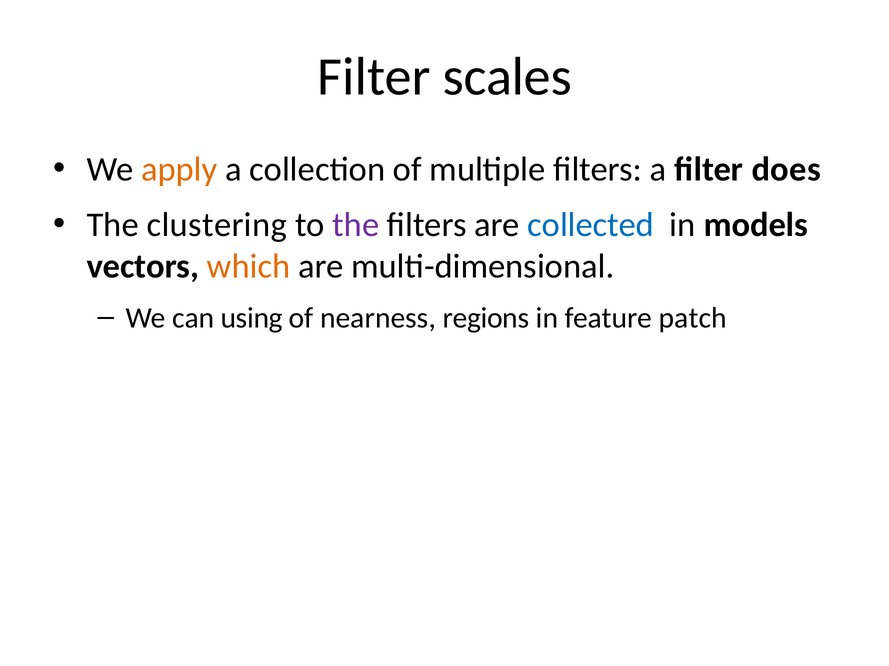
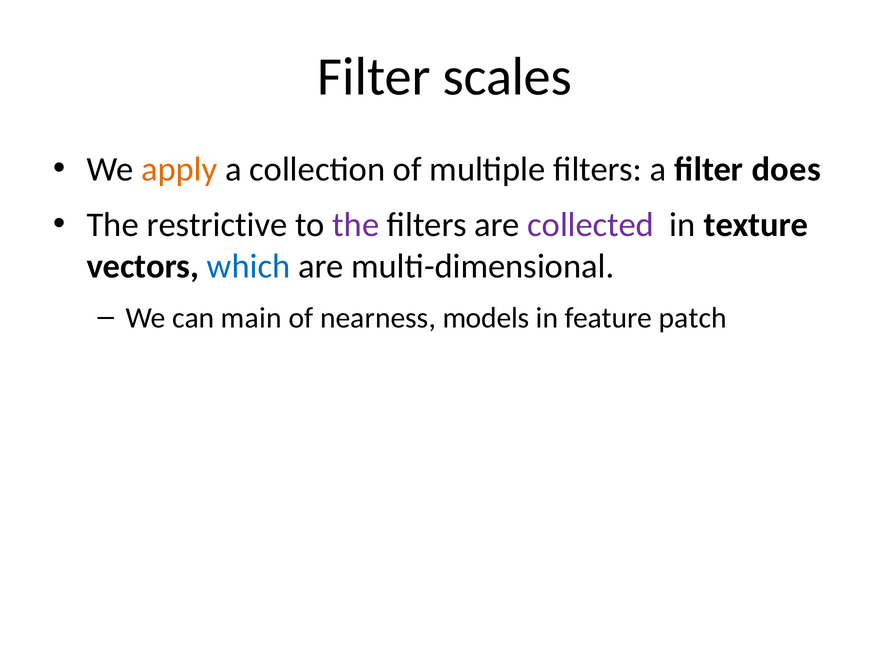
clustering: clustering -> restrictive (217, 225)
collected colour: blue -> purple (591, 225)
models: models -> texture (756, 225)
which colour: orange -> blue (249, 267)
using: using -> main (251, 318)
regions: regions -> models (486, 318)
